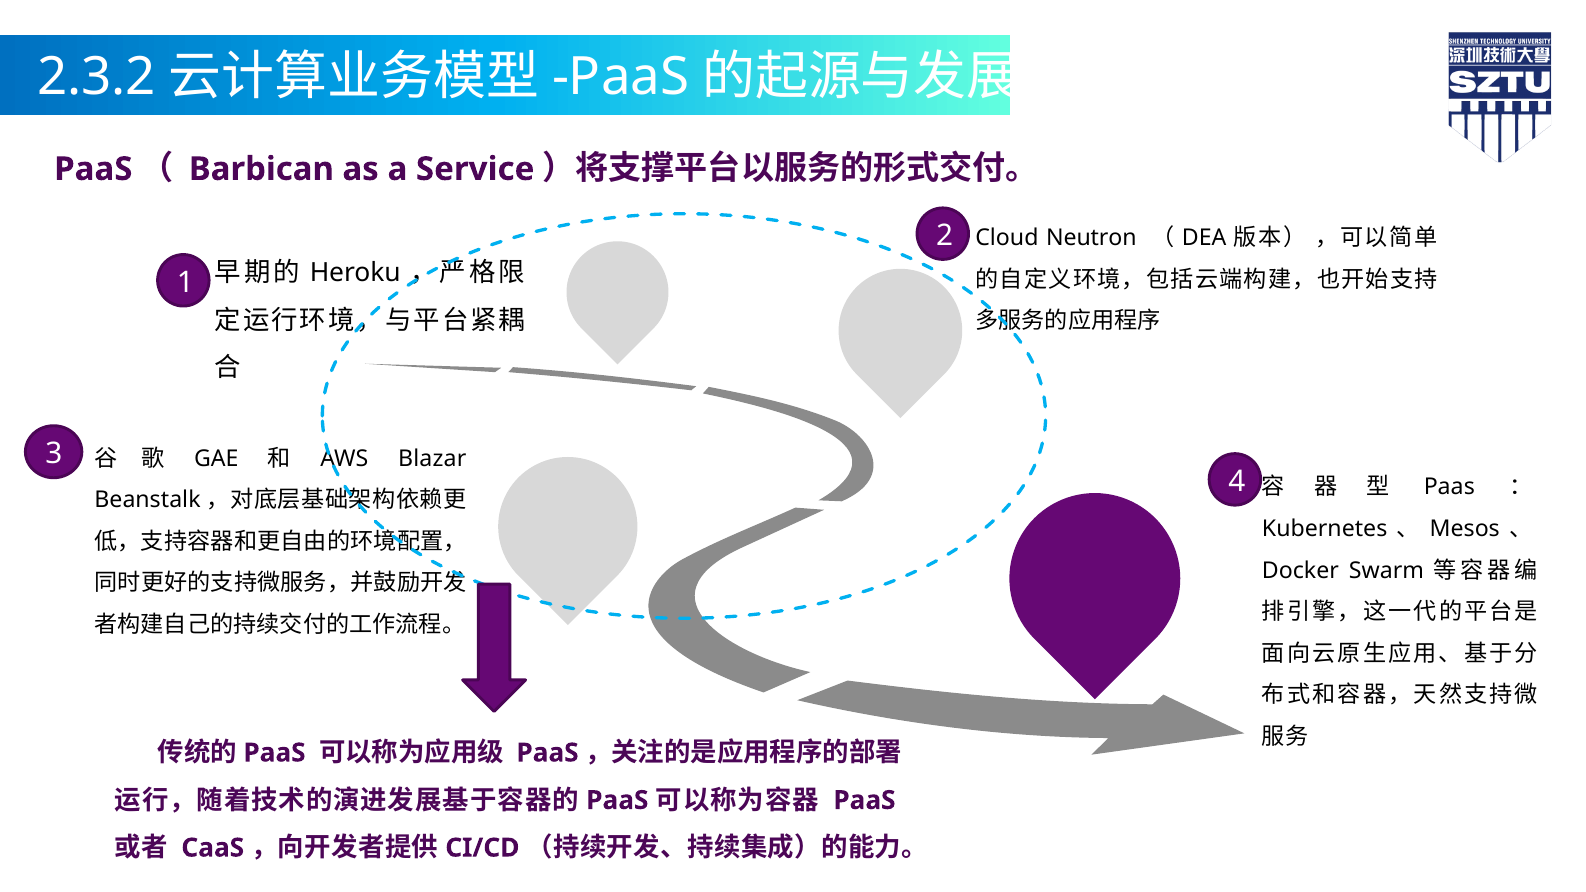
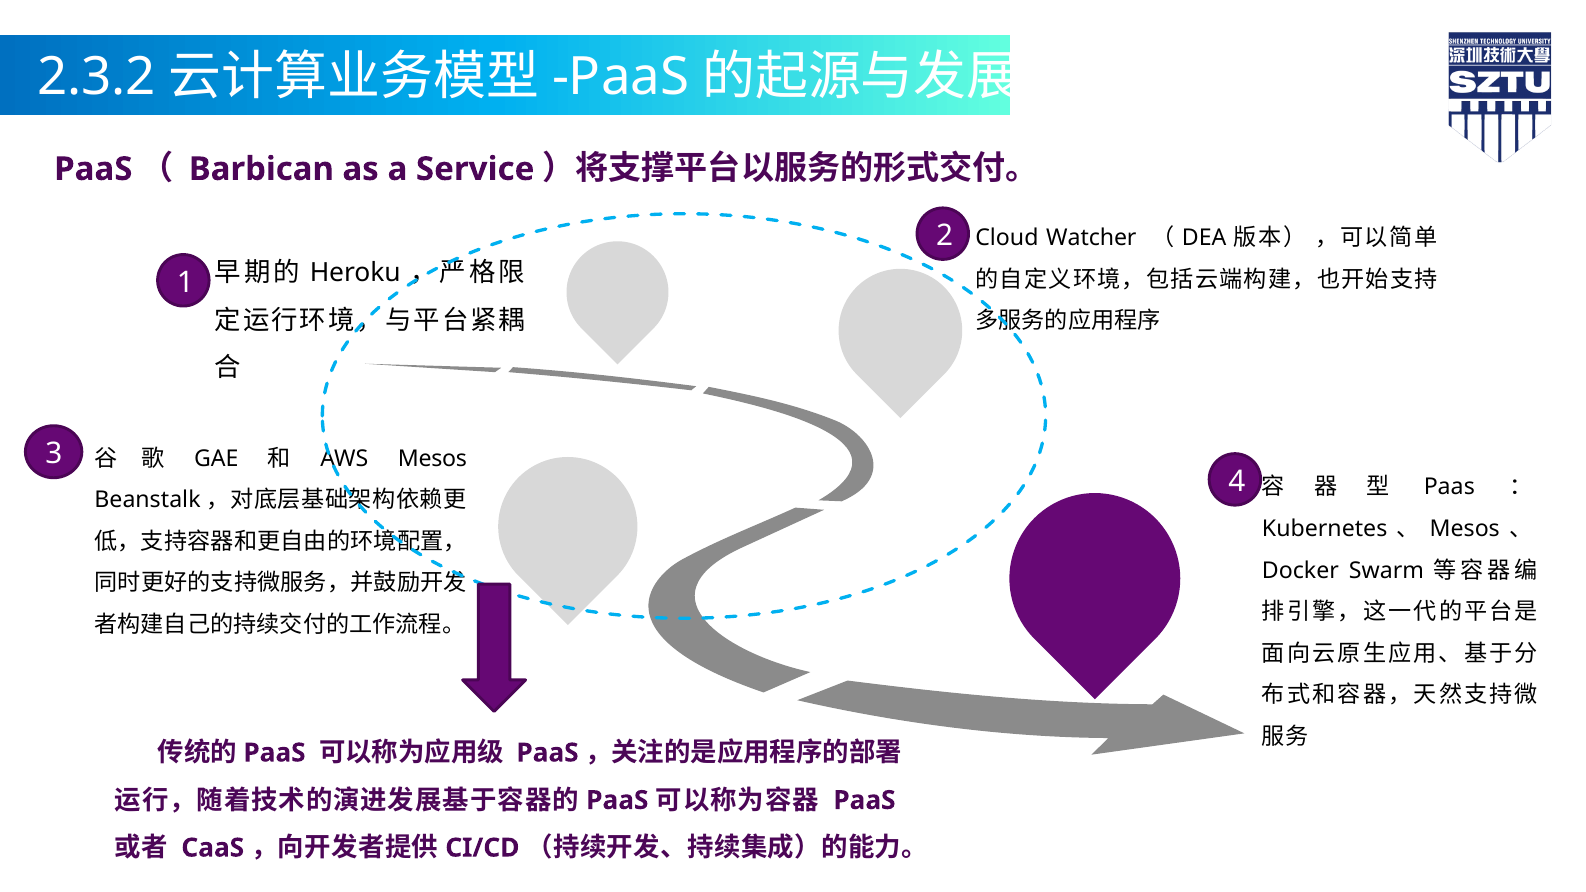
Neutron: Neutron -> Watcher (1091, 238)
Blazar: Blazar -> Mesos (432, 458)
